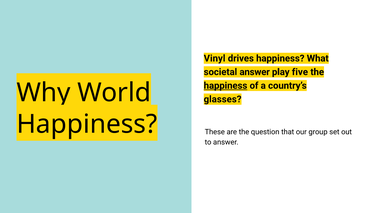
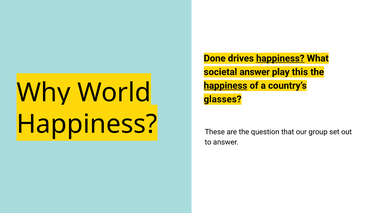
Vinyl: Vinyl -> Done (215, 58)
happiness underline: none -> present (280, 58)
five: five -> this (300, 72)
